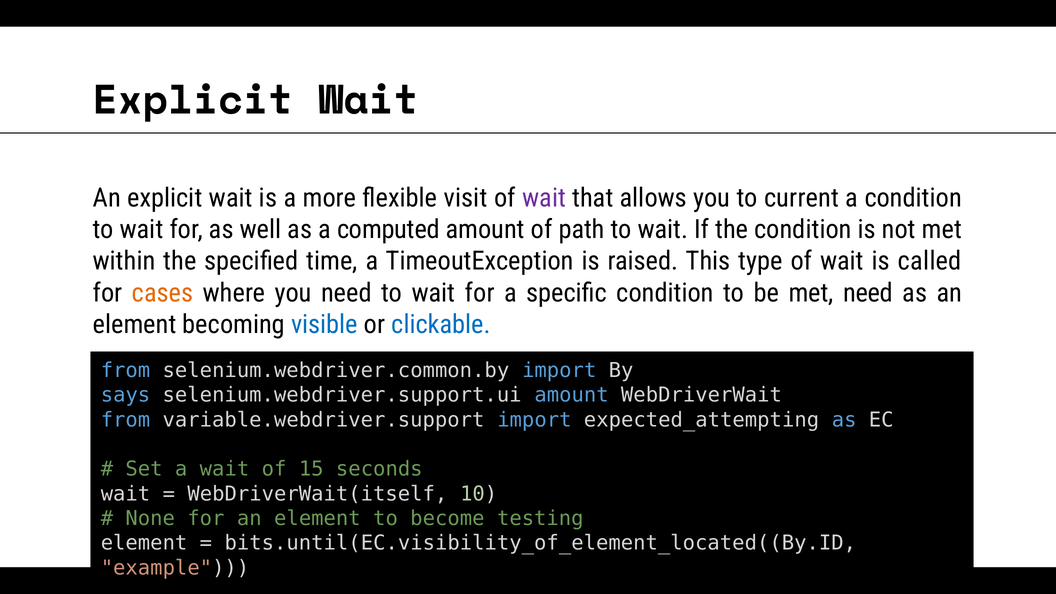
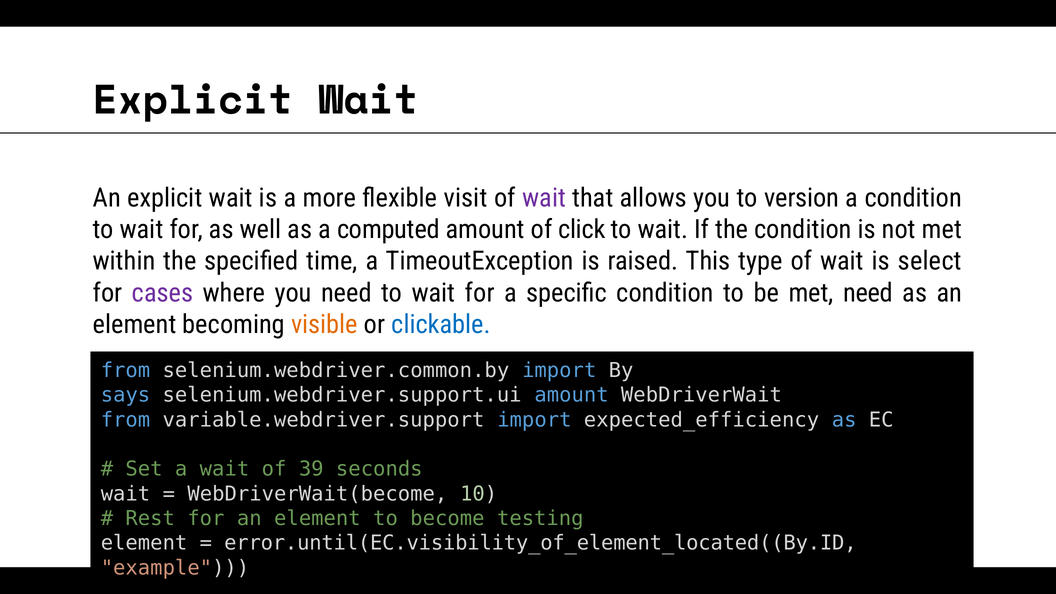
current: current -> version (802, 198)
path: path -> click (582, 230)
called: called -> select (930, 261)
cases colour: orange -> purple (163, 293)
visible colour: blue -> orange (324, 325)
expected_attempting: expected_attempting -> expected_efficiency (702, 420)
15: 15 -> 39 (311, 469)
WebDriverWait(itself: WebDriverWait(itself -> WebDriverWait(become (317, 494)
None: None -> Rest (150, 518)
bits.until(EC.visibility_of_element_located((By.ID: bits.until(EC.visibility_of_element_located((By.ID -> error.until(EC.visibility_of_element_located((By.ID (540, 543)
